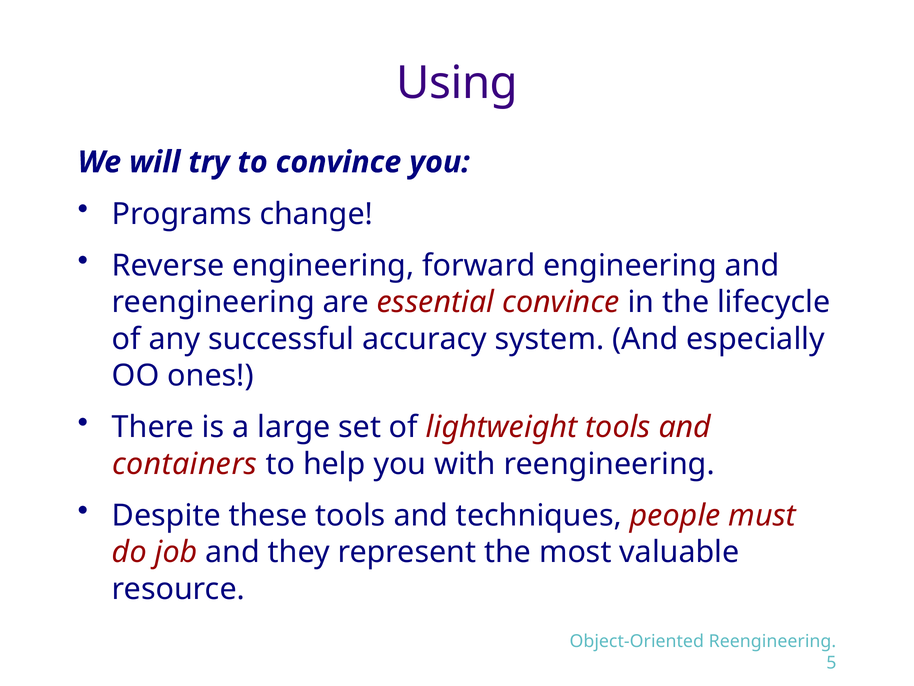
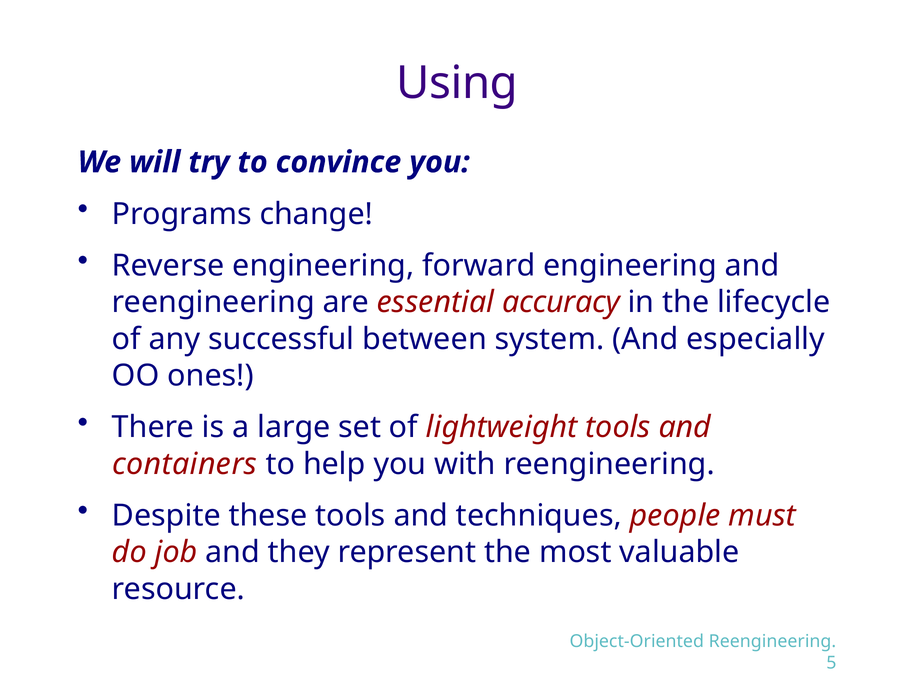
essential convince: convince -> accuracy (561, 302)
accuracy: accuracy -> between (425, 339)
